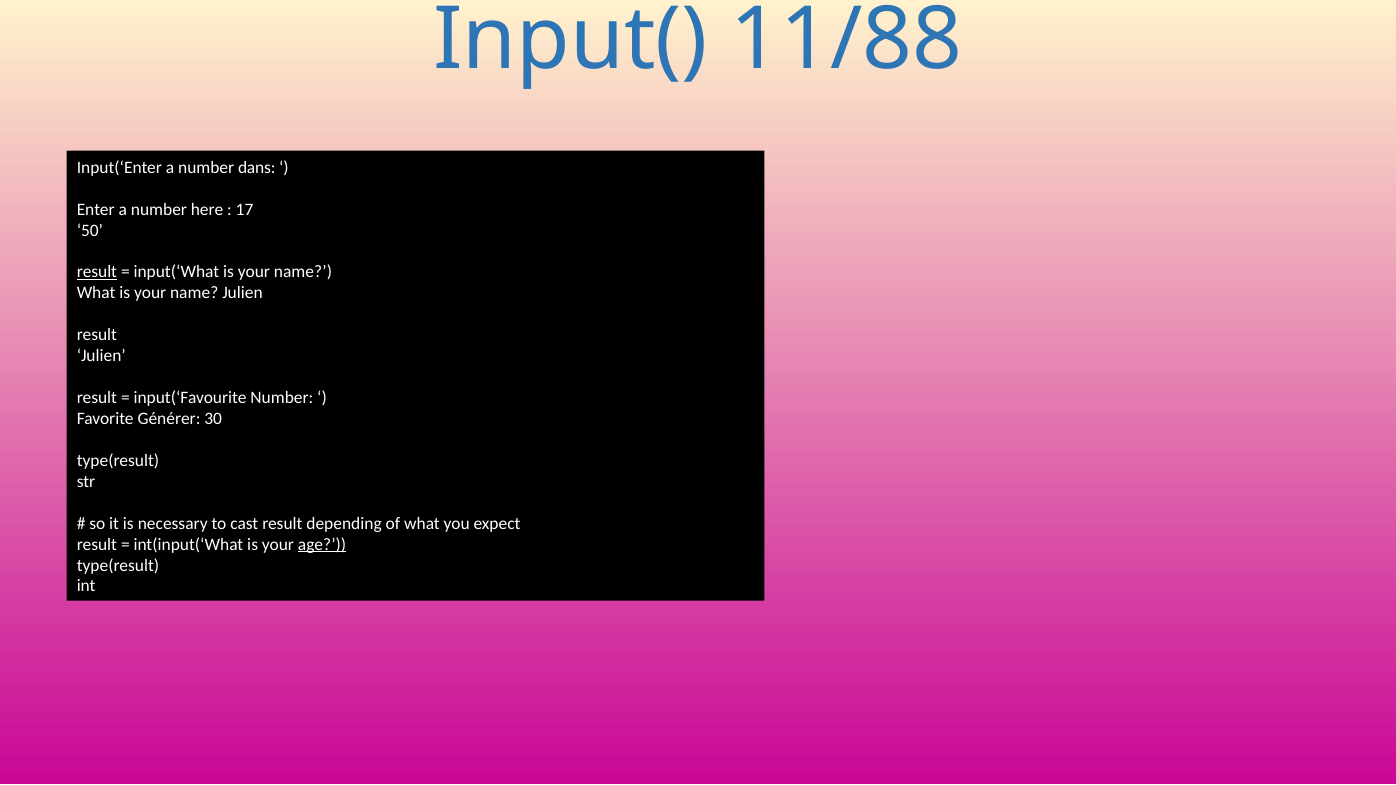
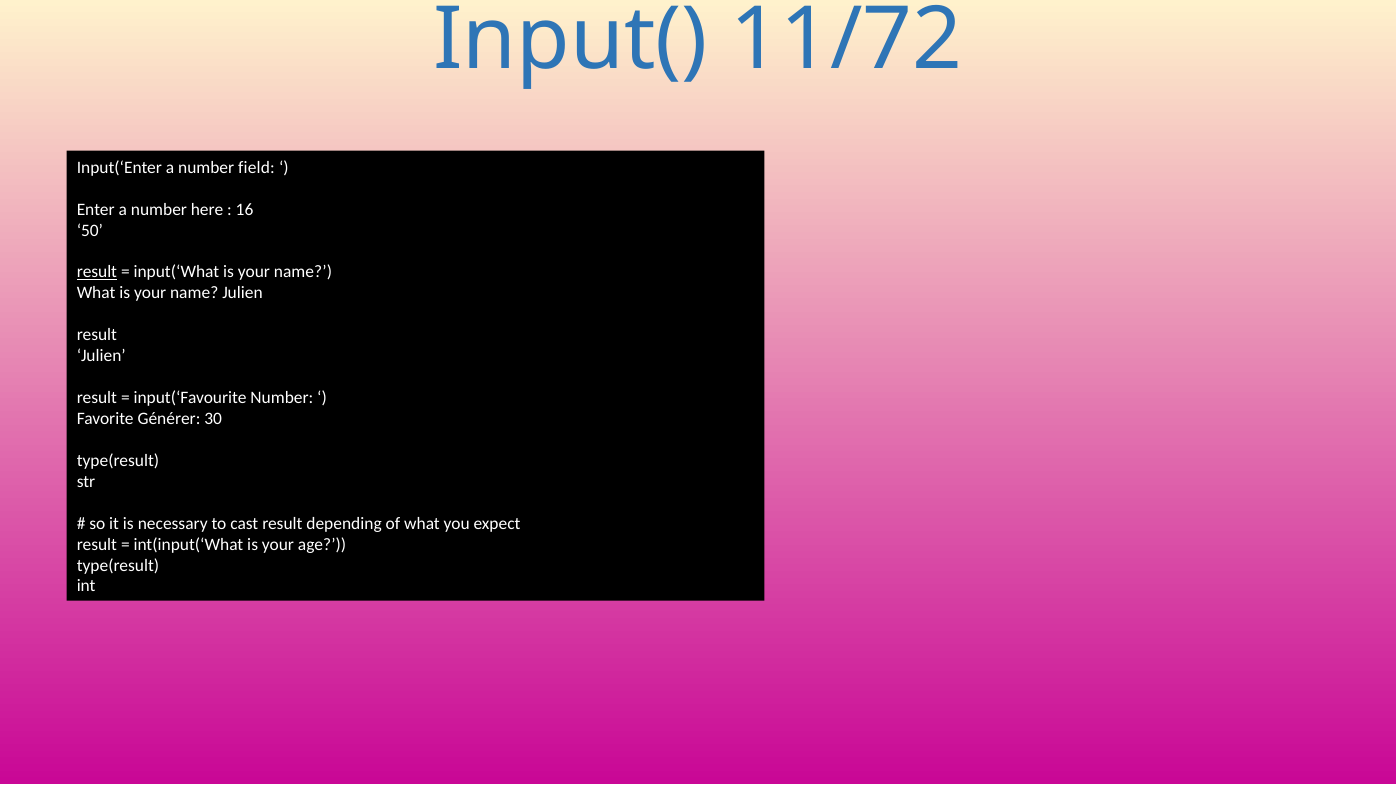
11/88: 11/88 -> 11/72 (847, 40)
dans: dans -> field (257, 168)
17: 17 -> 16 (245, 209)
age underline: present -> none (322, 545)
